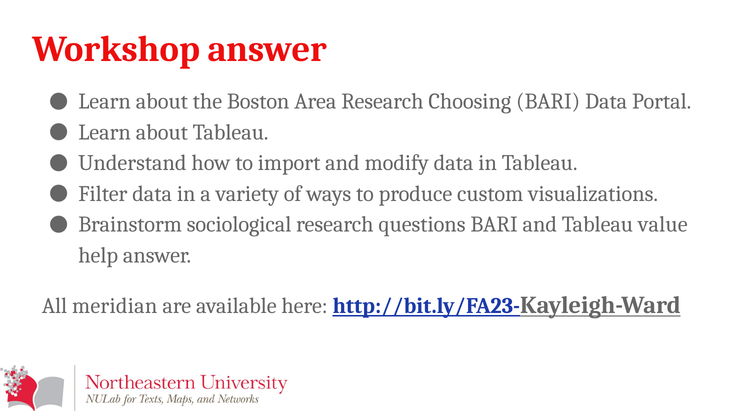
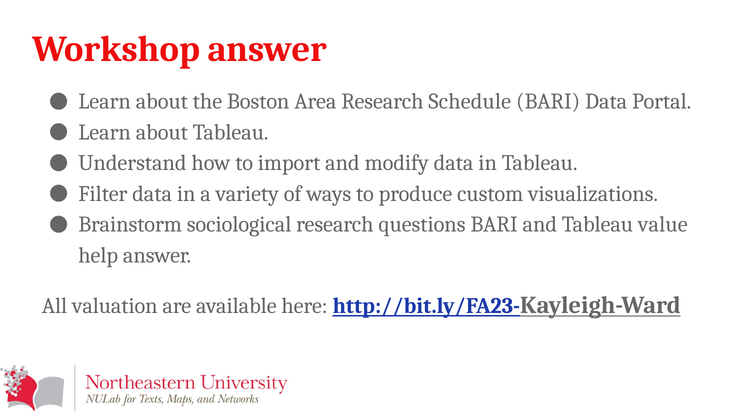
Choosing: Choosing -> Schedule (470, 101)
meridian: meridian -> valuation (115, 306)
